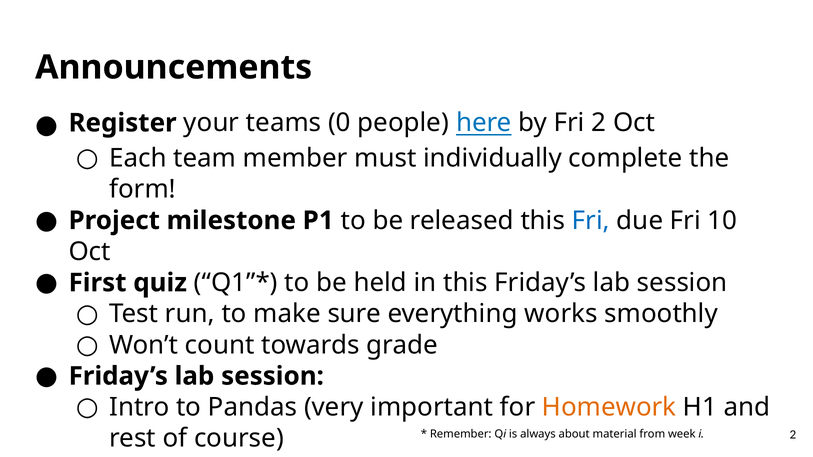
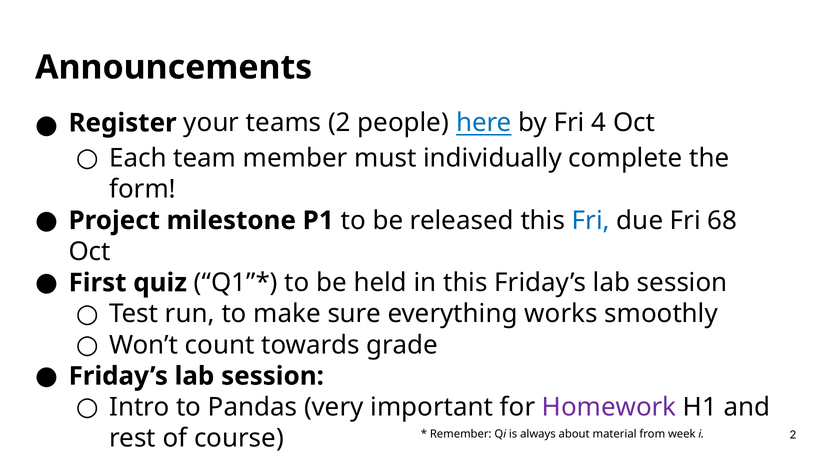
teams 0: 0 -> 2 (339, 123)
Fri 2: 2 -> 4 (599, 123)
10: 10 -> 68 (722, 221)
Homework colour: orange -> purple (609, 408)
